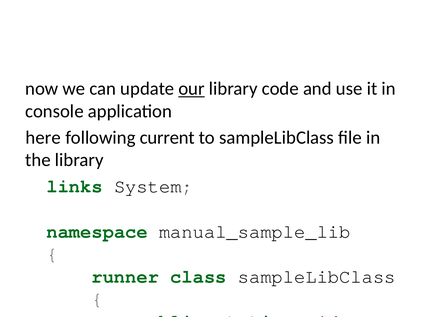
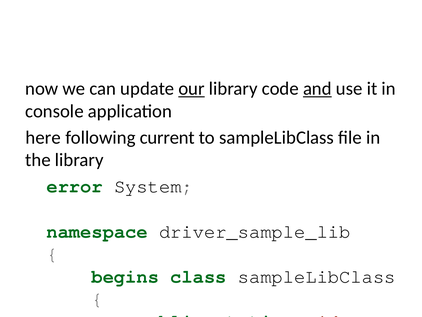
and underline: none -> present (317, 89)
links: links -> error (75, 186)
manual_sample_lib: manual_sample_lib -> driver_sample_lib (255, 231)
runner: runner -> begins (125, 276)
